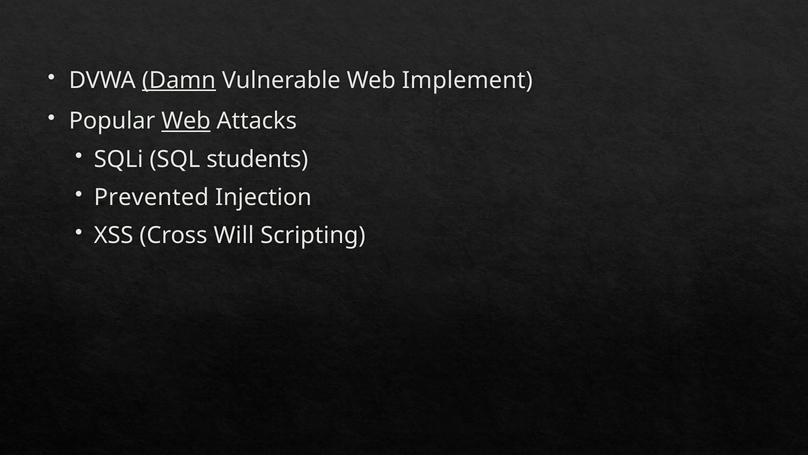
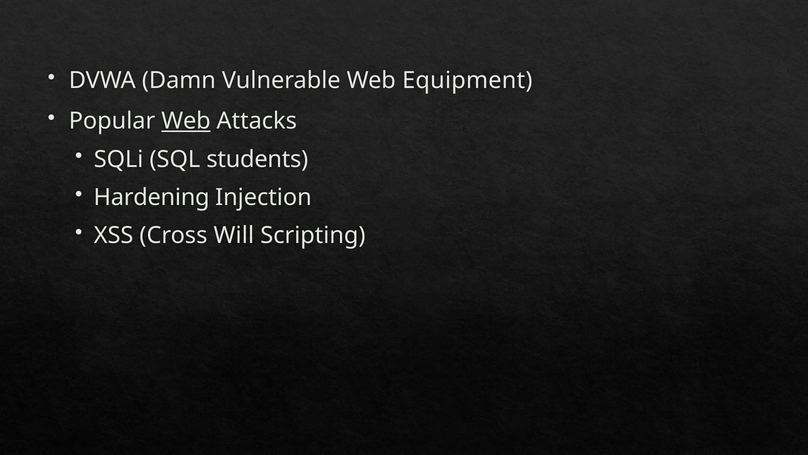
Damn underline: present -> none (179, 80)
Implement: Implement -> Equipment (467, 80)
Prevented: Prevented -> Hardening (152, 197)
